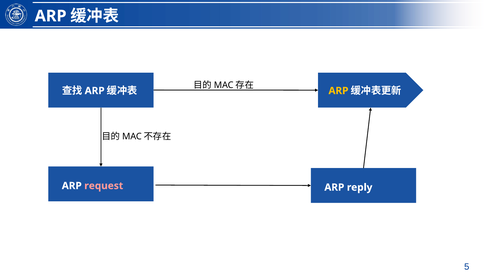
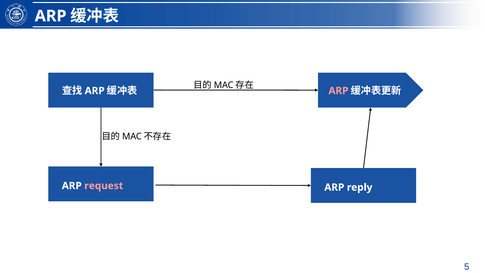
ARP colour: yellow -> pink (338, 91)
